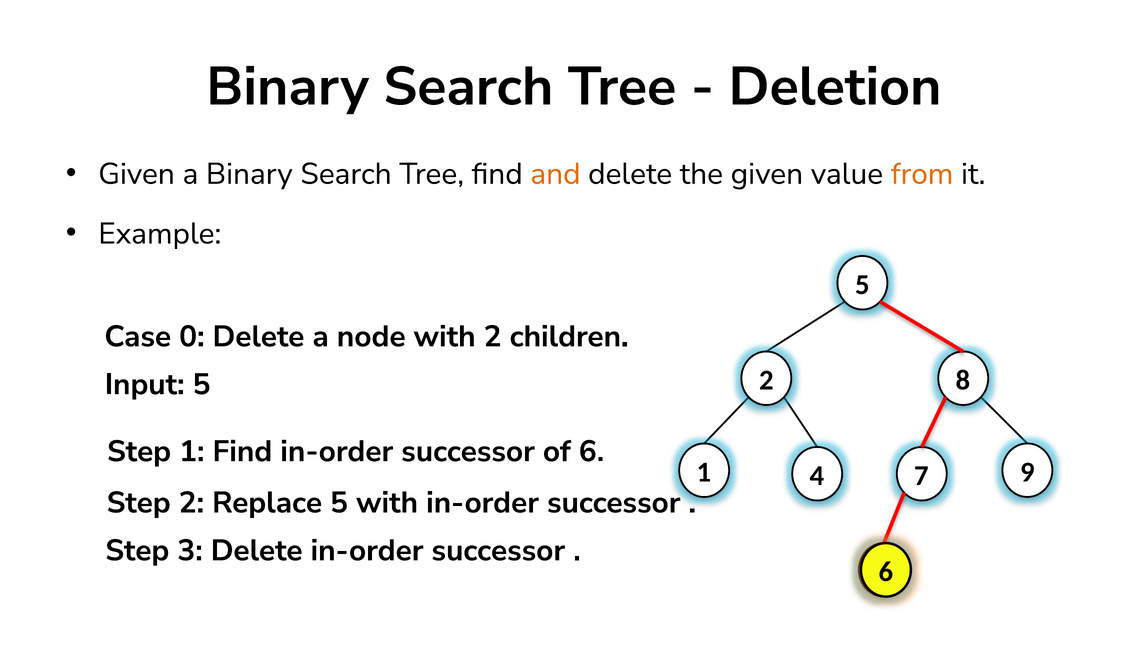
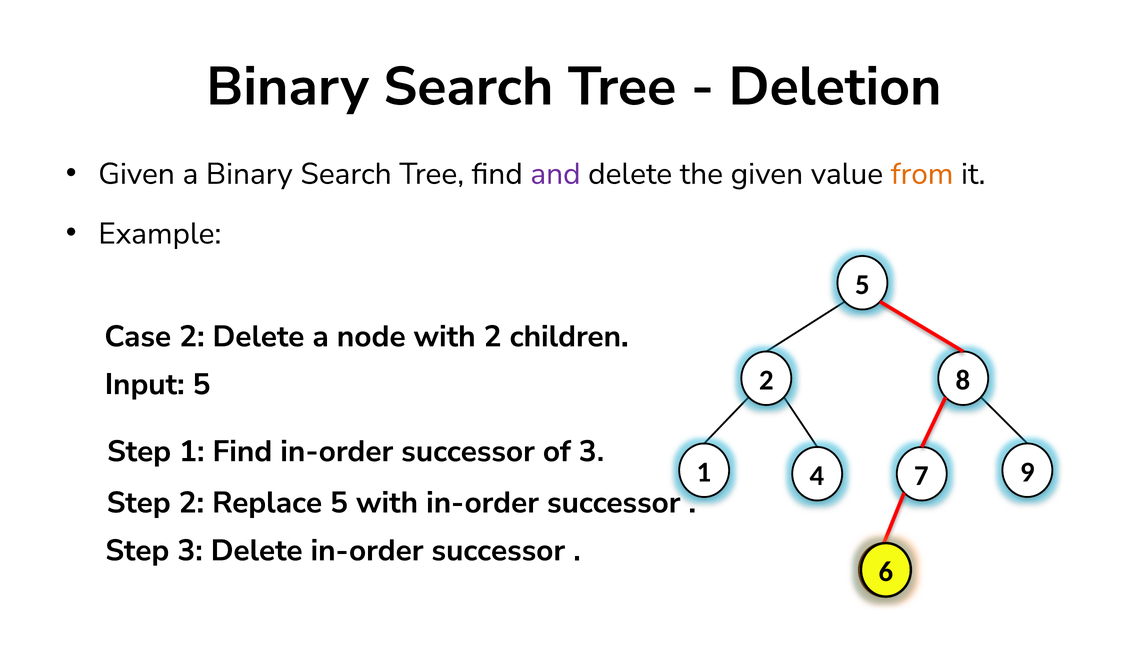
and colour: orange -> purple (555, 174)
Case 0: 0 -> 2 (192, 336)
of 6: 6 -> 3 (591, 451)
